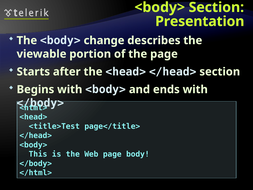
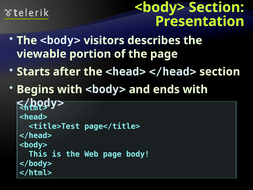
change: change -> visitors (104, 40)
